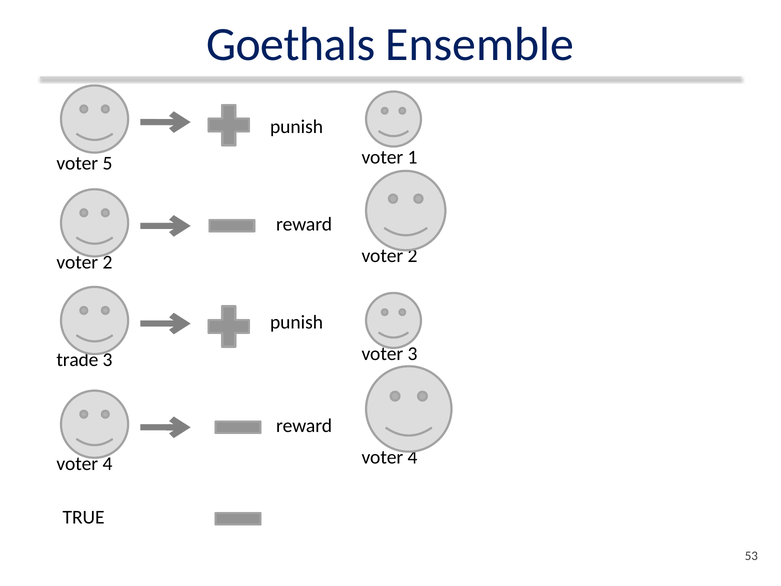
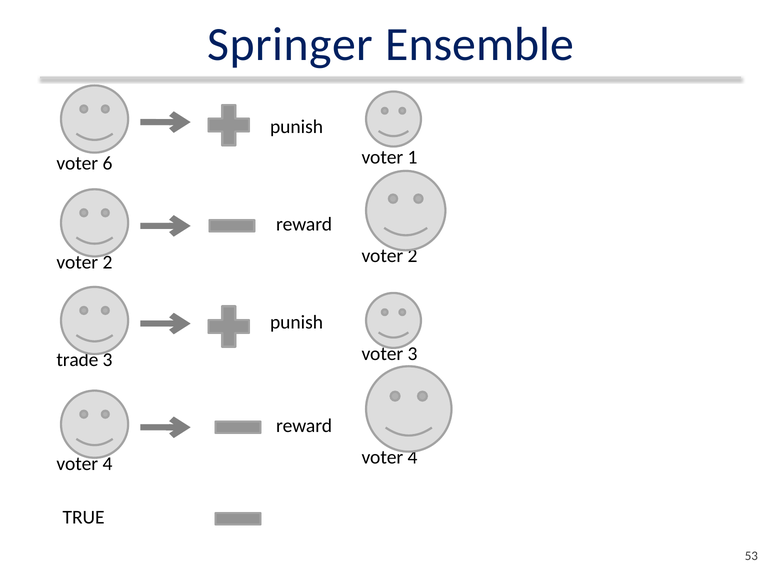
Goethals: Goethals -> Springer (290, 44)
5: 5 -> 6 (107, 163)
